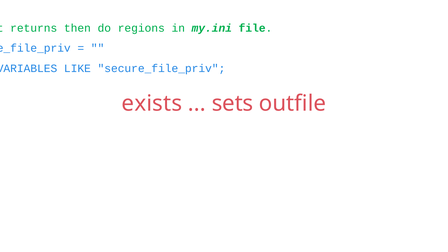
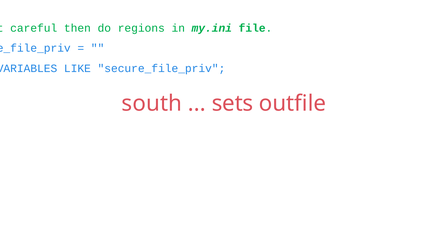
returns: returns -> careful (34, 28)
exists: exists -> south (152, 103)
